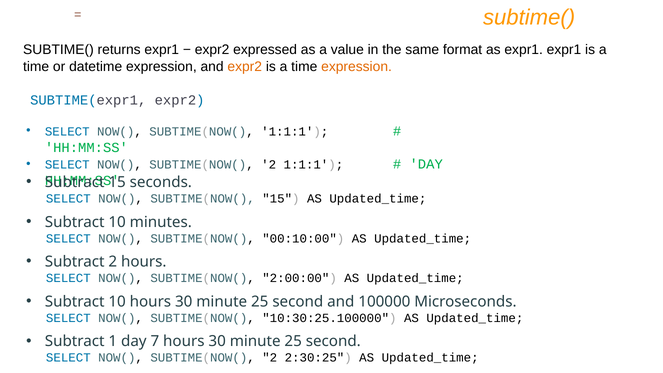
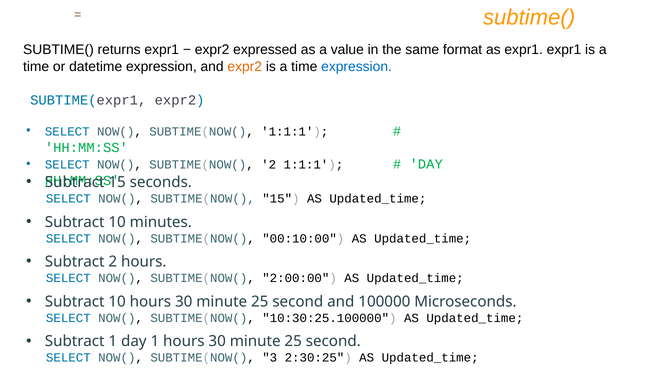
expression colour: orange -> blue (357, 66)
day 7: 7 -> 1 (155, 341)
2: 2 -> 3 (270, 358)
